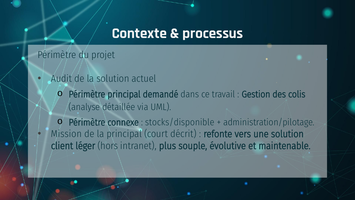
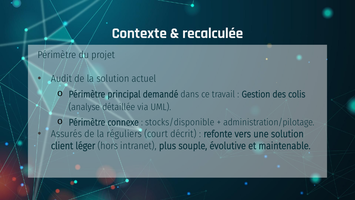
processus: processus -> recalculée (213, 33)
Mission: Mission -> Assurés (66, 134)
la principal: principal -> réguliers (124, 134)
